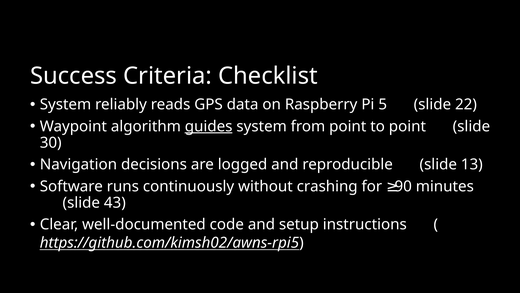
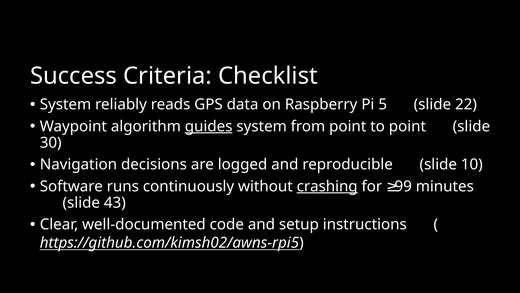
13: 13 -> 10 (472, 164)
crashing underline: none -> present (327, 186)
90: 90 -> 99 (403, 186)
